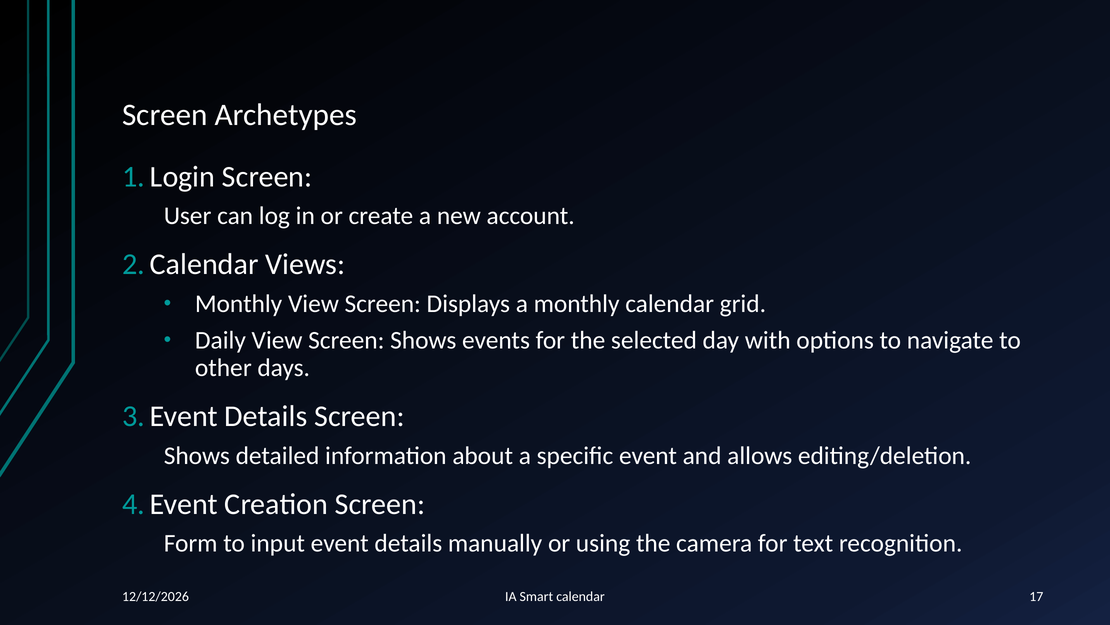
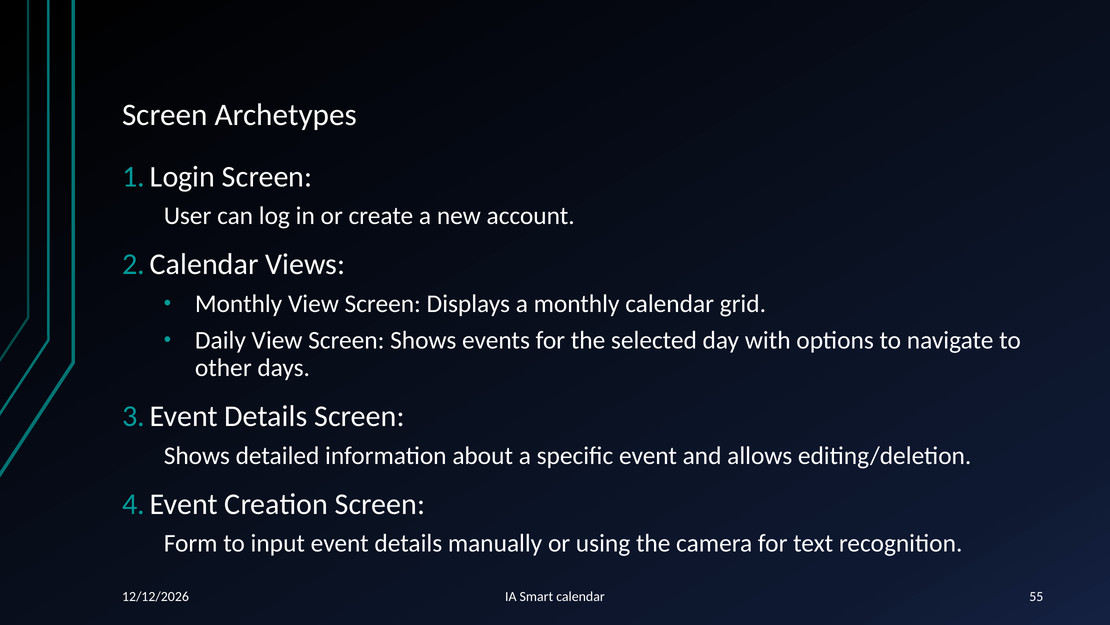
17: 17 -> 55 (1036, 596)
